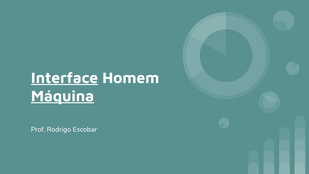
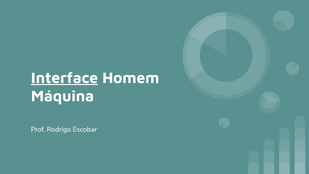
Máquina underline: present -> none (62, 96)
